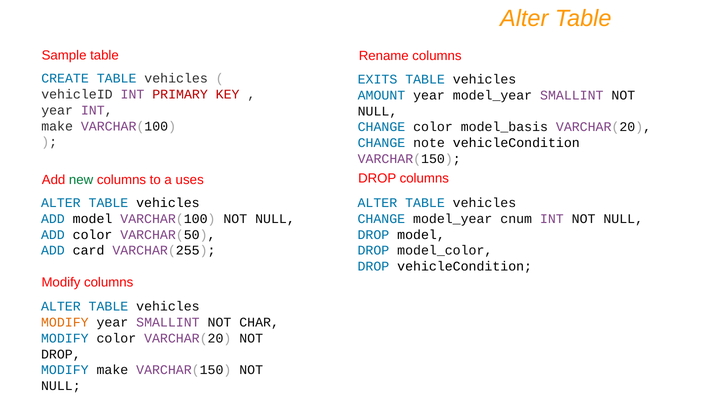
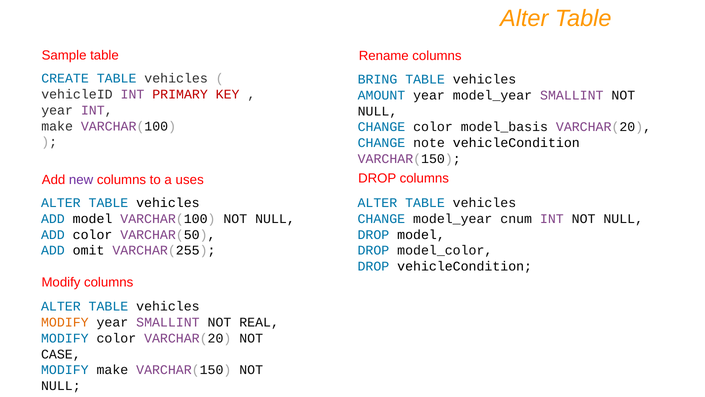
EXITS: EXITS -> BRING (378, 79)
new colour: green -> purple (81, 180)
card: card -> omit (89, 250)
CHAR: CHAR -> REAL (259, 322)
DROP: DROP -> CASE (61, 354)
